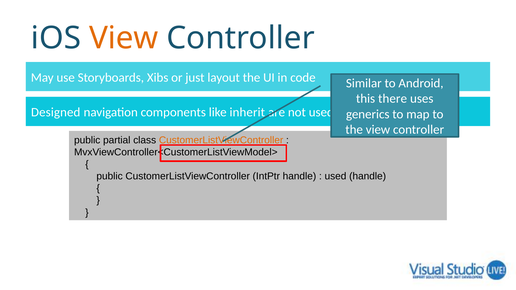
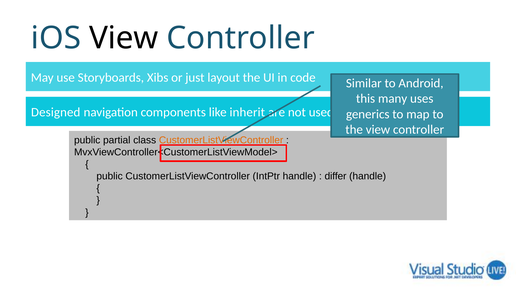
View colour: orange -> black (124, 38)
there: there -> many (393, 99)
used: used -> differ (336, 176)
